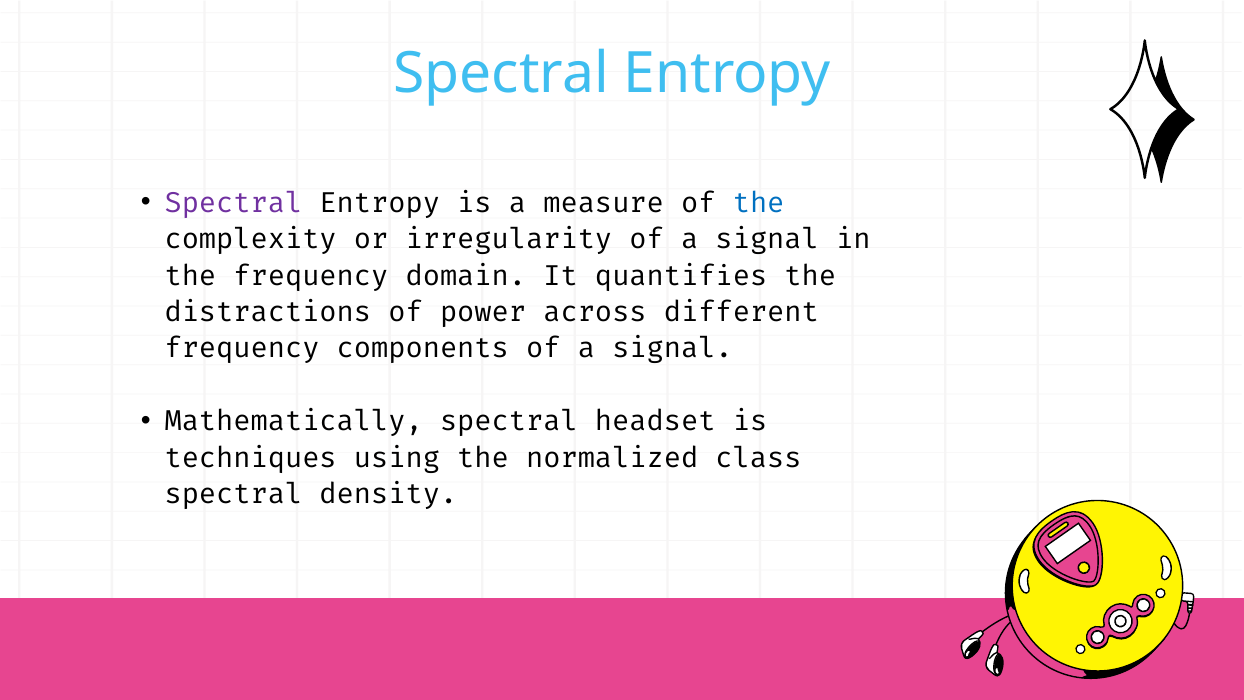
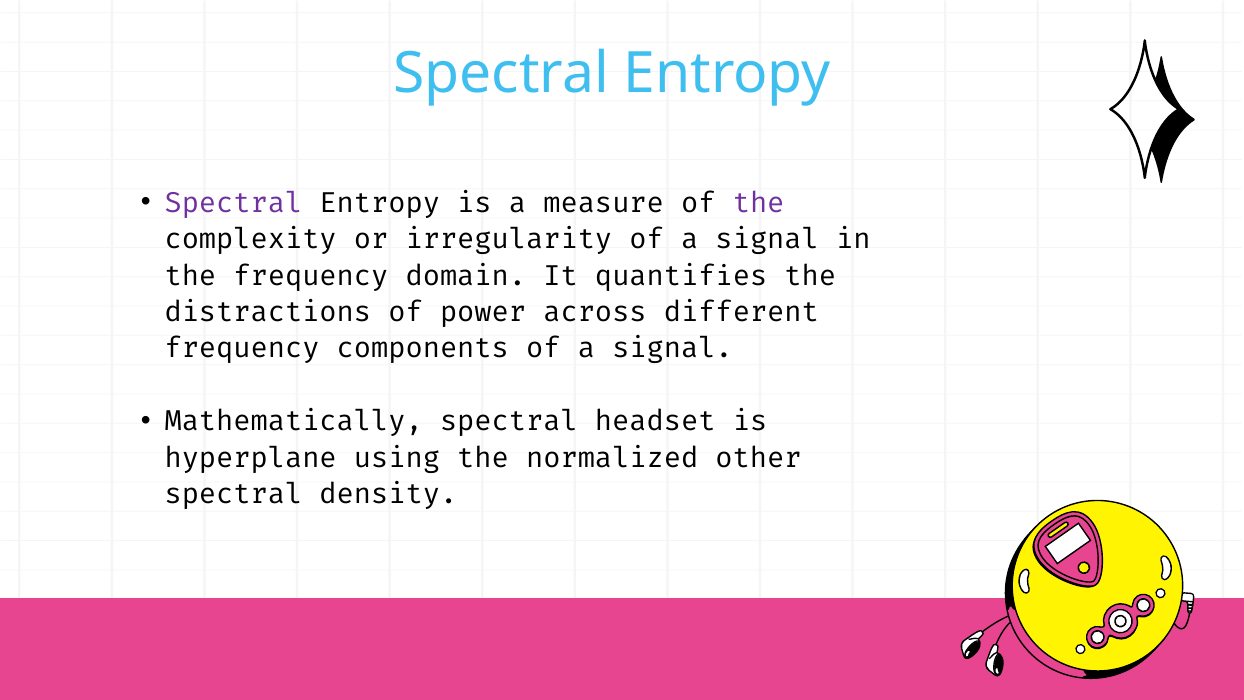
the colour: blue -> purple (759, 203)
techniques: techniques -> hyperplane (251, 458)
class: class -> other (759, 458)
